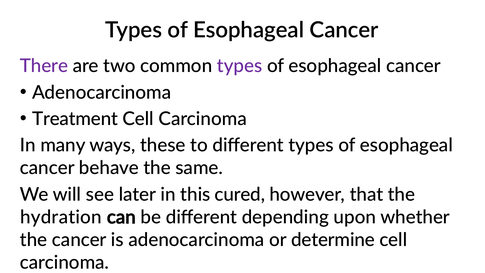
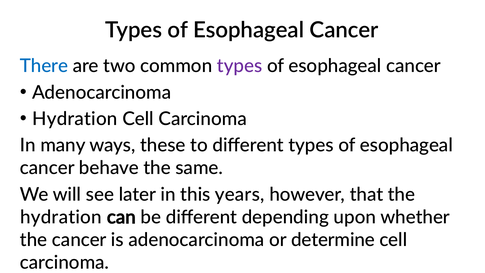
There colour: purple -> blue (44, 66)
Treatment: Treatment -> Hydration (75, 119)
cured: cured -> years (240, 194)
